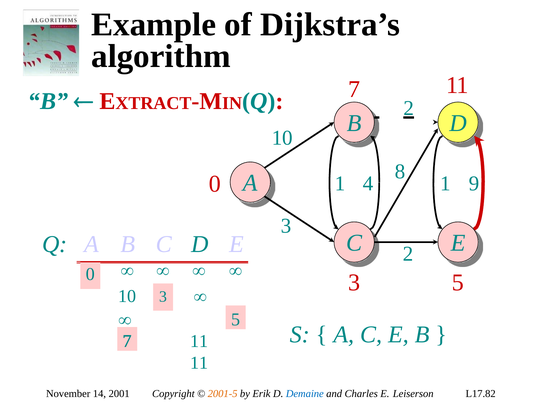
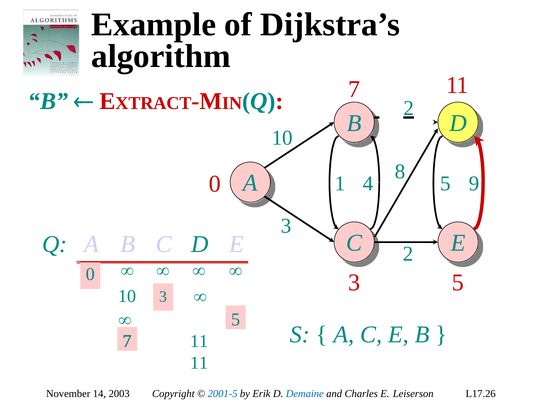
4 1: 1 -> 5 (445, 183)
2001: 2001 -> 2003 (119, 393)
2001-5 colour: orange -> blue (223, 393)
L17.82: L17.82 -> L17.26 (481, 393)
